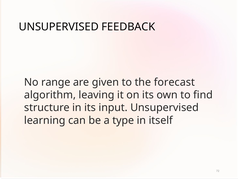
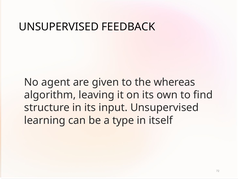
range: range -> agent (56, 82)
forecast: forecast -> whereas (174, 82)
